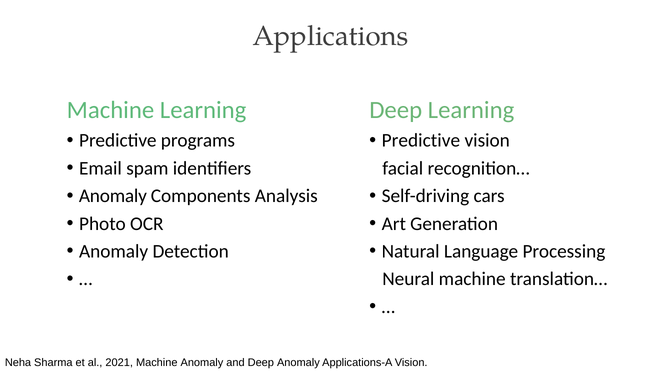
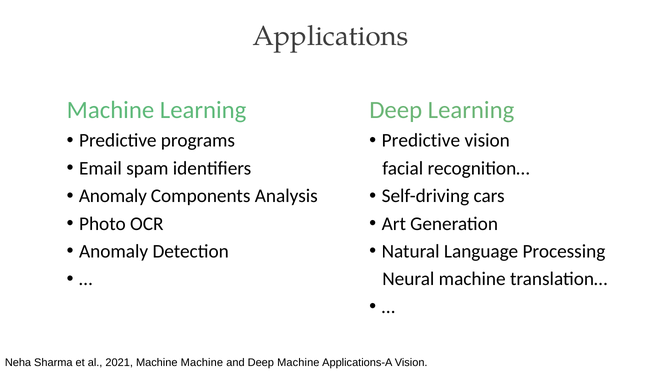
Machine Anomaly: Anomaly -> Machine (202, 362)
Deep Anomaly: Anomaly -> Machine (298, 362)
